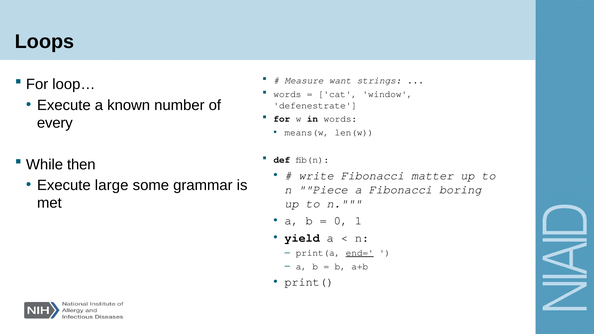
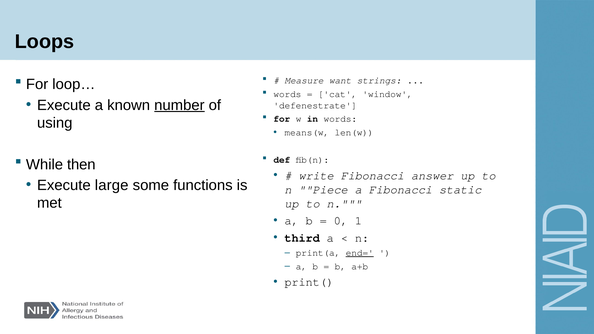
number underline: none -> present (179, 105)
every: every -> using (55, 123)
matter: matter -> answer (432, 176)
grammar: grammar -> functions (203, 185)
boring: boring -> static (460, 190)
yield: yield -> third (302, 238)
